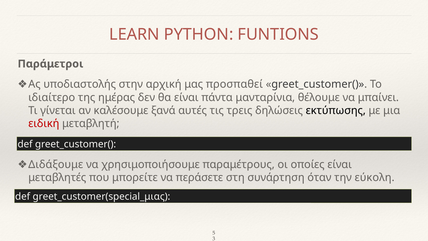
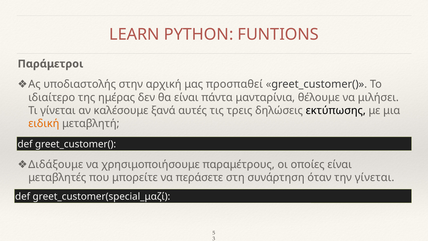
μπαίνει: μπαίνει -> μιλήσει (378, 97)
ειδική colour: red -> orange (44, 124)
την εύκολη: εύκολη -> γίνεται (375, 178)
greet_customer(special_μιας: greet_customer(special_μιας -> greet_customer(special_μαζί (101, 196)
